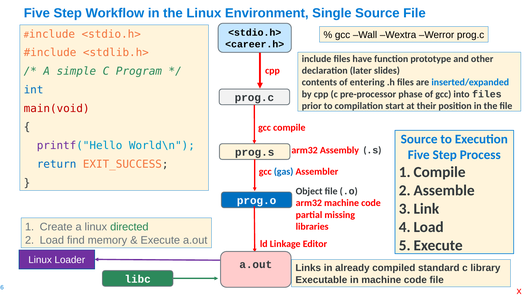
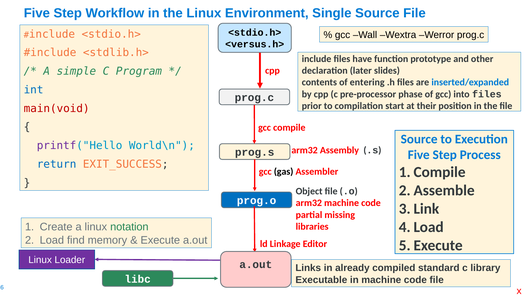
<career.h>: <career.h> -> <versus.h> (255, 44)
gas colour: blue -> black (284, 172)
directed: directed -> notation (129, 227)
